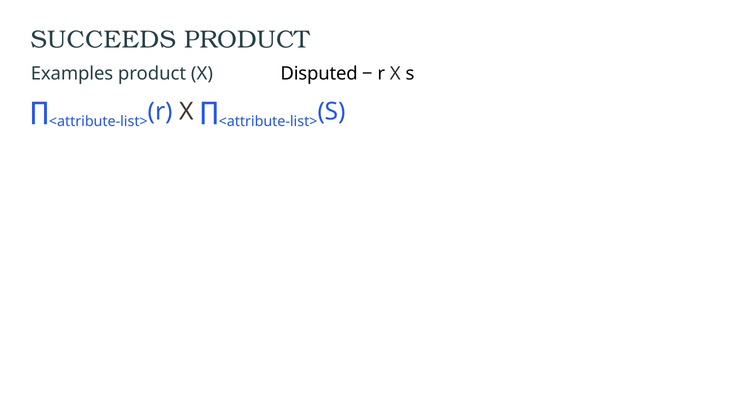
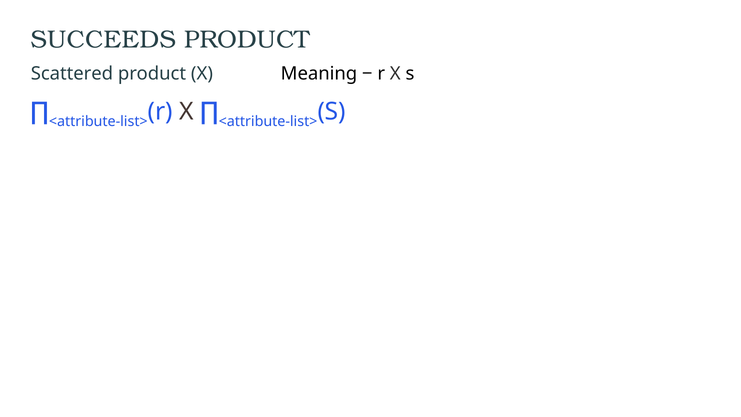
Examples: Examples -> Scattered (72, 74)
Disputed: Disputed -> Meaning (319, 74)
